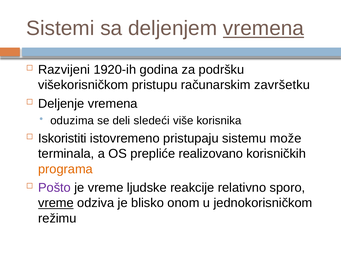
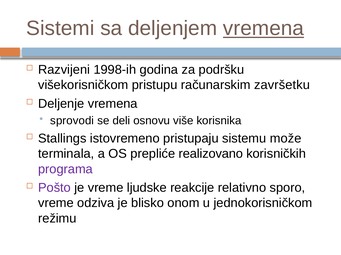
1920-ih: 1920-ih -> 1998-ih (115, 70)
oduzima: oduzima -> sprovodi (72, 121)
sledeći: sledeći -> osnovu (152, 121)
Iskoristiti: Iskoristiti -> Stallings (62, 139)
programa colour: orange -> purple (65, 170)
vreme underline: present -> none (56, 204)
